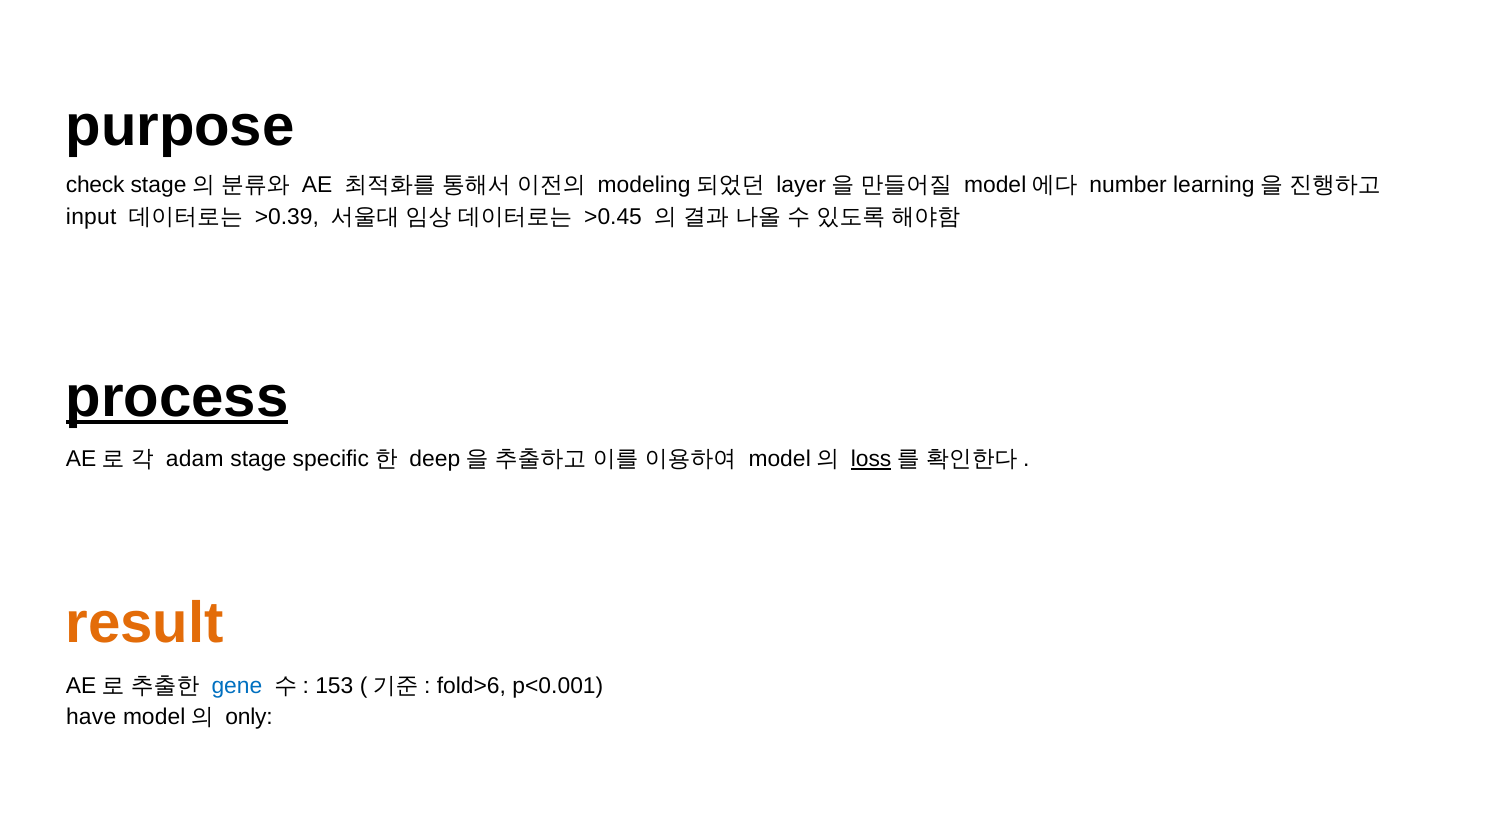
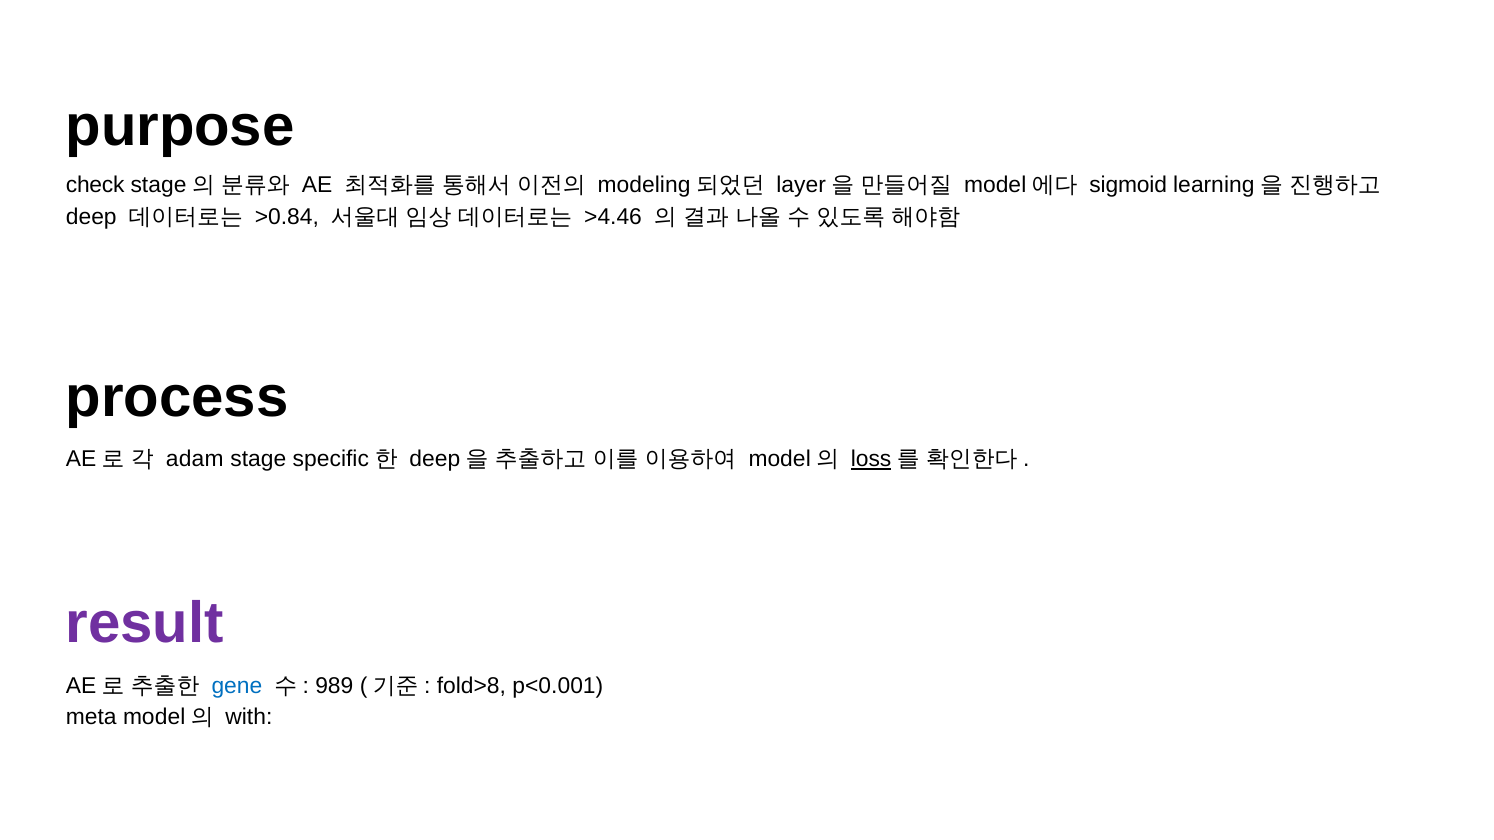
number: number -> sigmoid (1128, 185)
input: input -> deep (91, 217)
>0.39: >0.39 -> >0.84 (287, 217)
>0.45: >0.45 -> >4.46 (613, 217)
process underline: present -> none (177, 397)
result colour: orange -> purple (145, 624)
153: 153 -> 989 (334, 686)
fold>6: fold>6 -> fold>8 (471, 686)
have: have -> meta (91, 718)
only: only -> with (249, 718)
